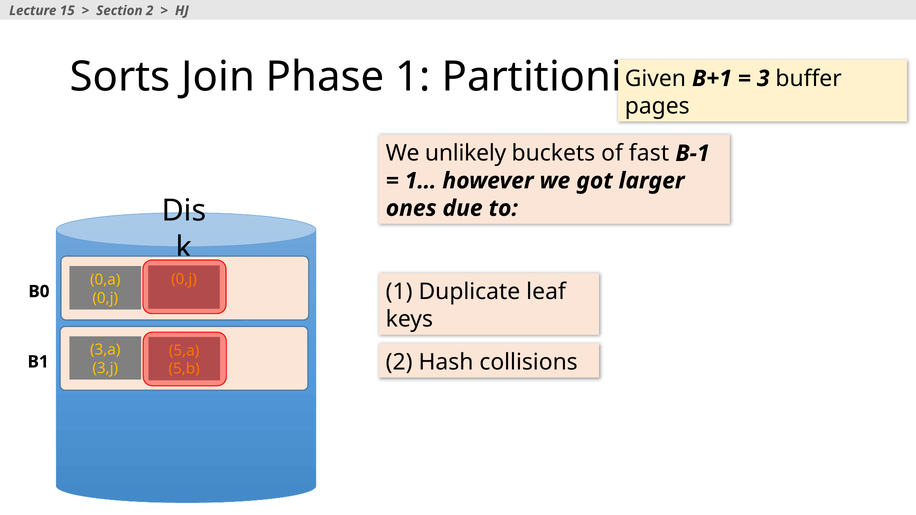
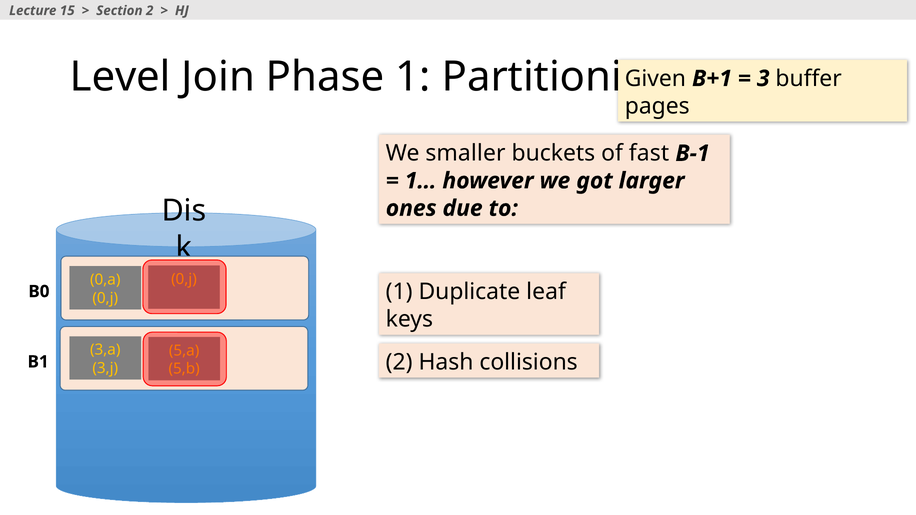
Sorts: Sorts -> Level (120, 77)
unlikely: unlikely -> smaller (465, 153)
